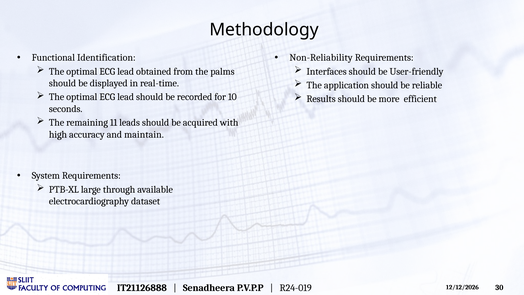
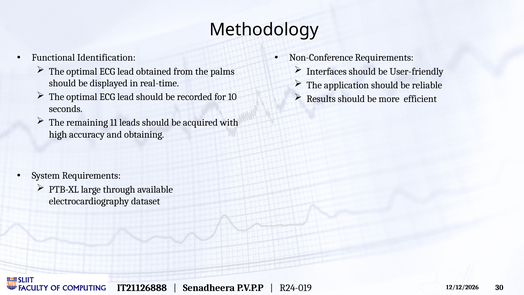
Non-Reliability: Non-Reliability -> Non-Conference (321, 58)
maintain: maintain -> obtaining (144, 134)
